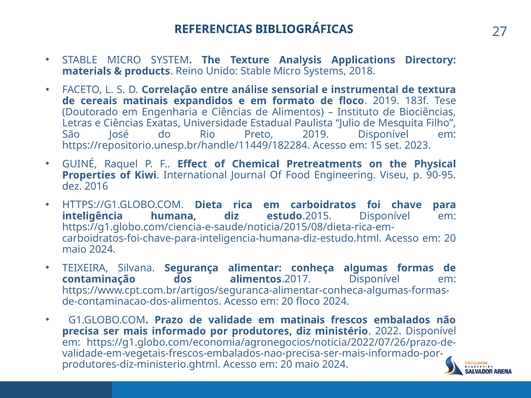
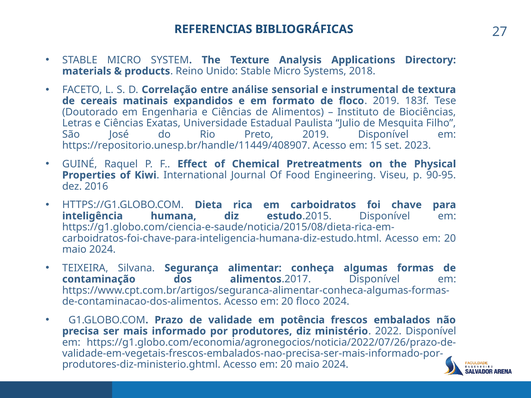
https://repositorio.unesp.br/handle/11449/182284: https://repositorio.unesp.br/handle/11449/182284 -> https://repositorio.unesp.br/handle/11449/408907 (186, 146)
em matinais: matinais -> potência (303, 320)
